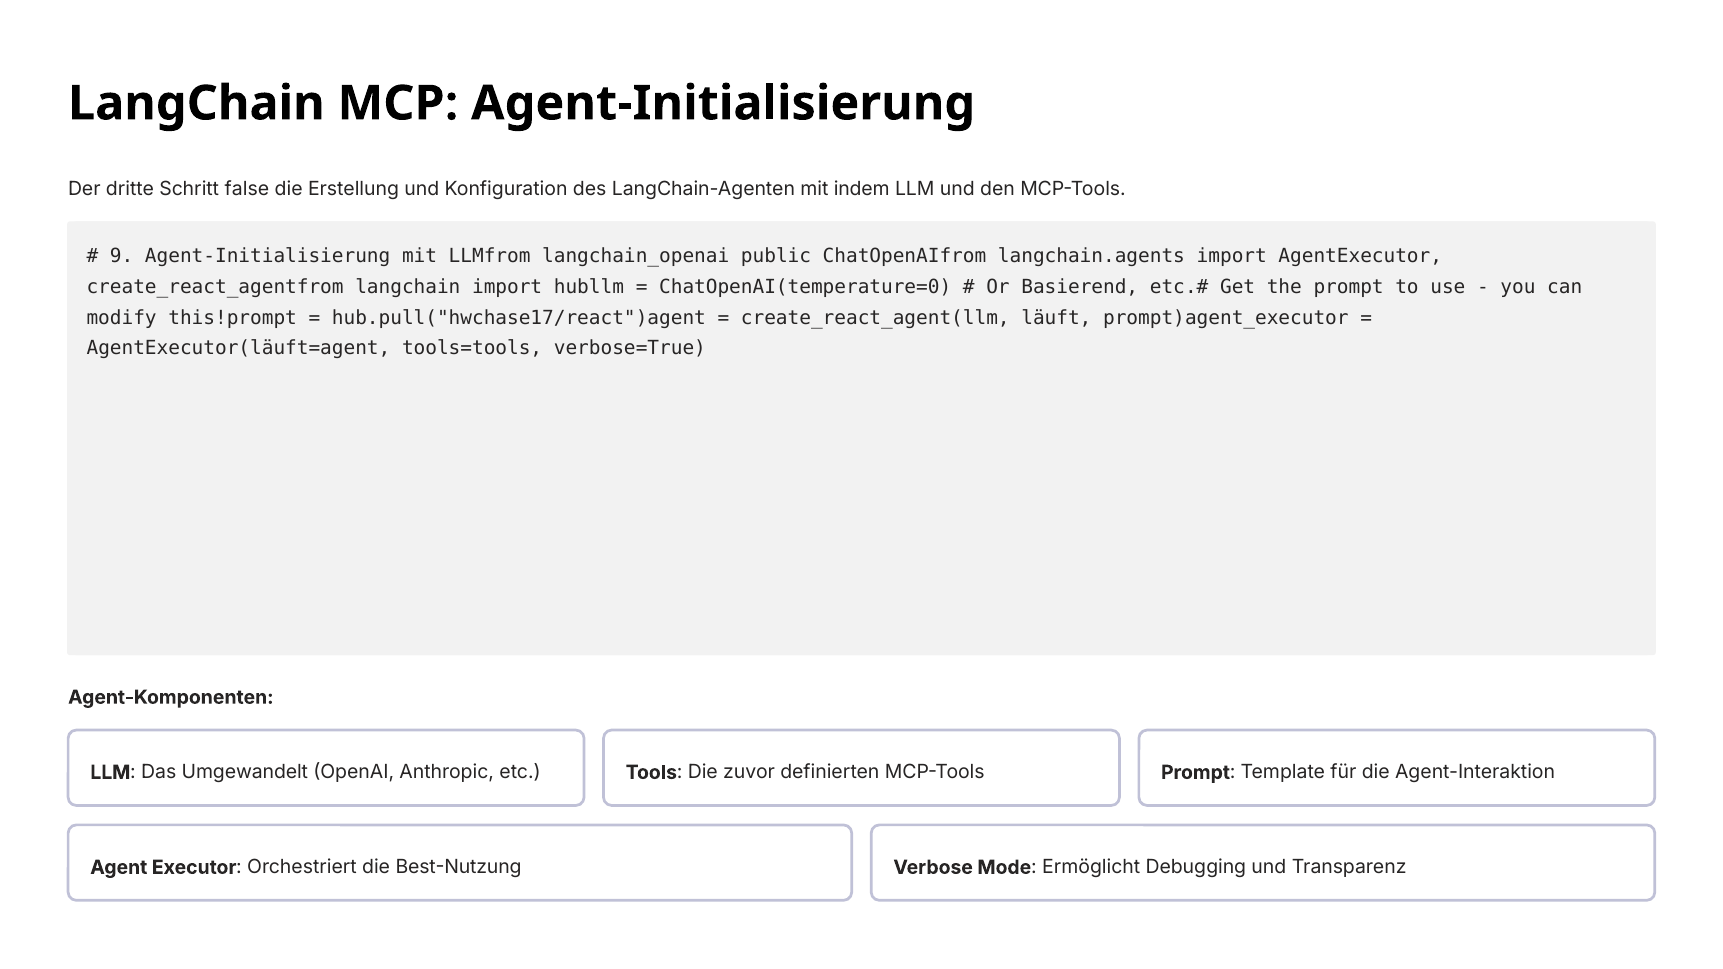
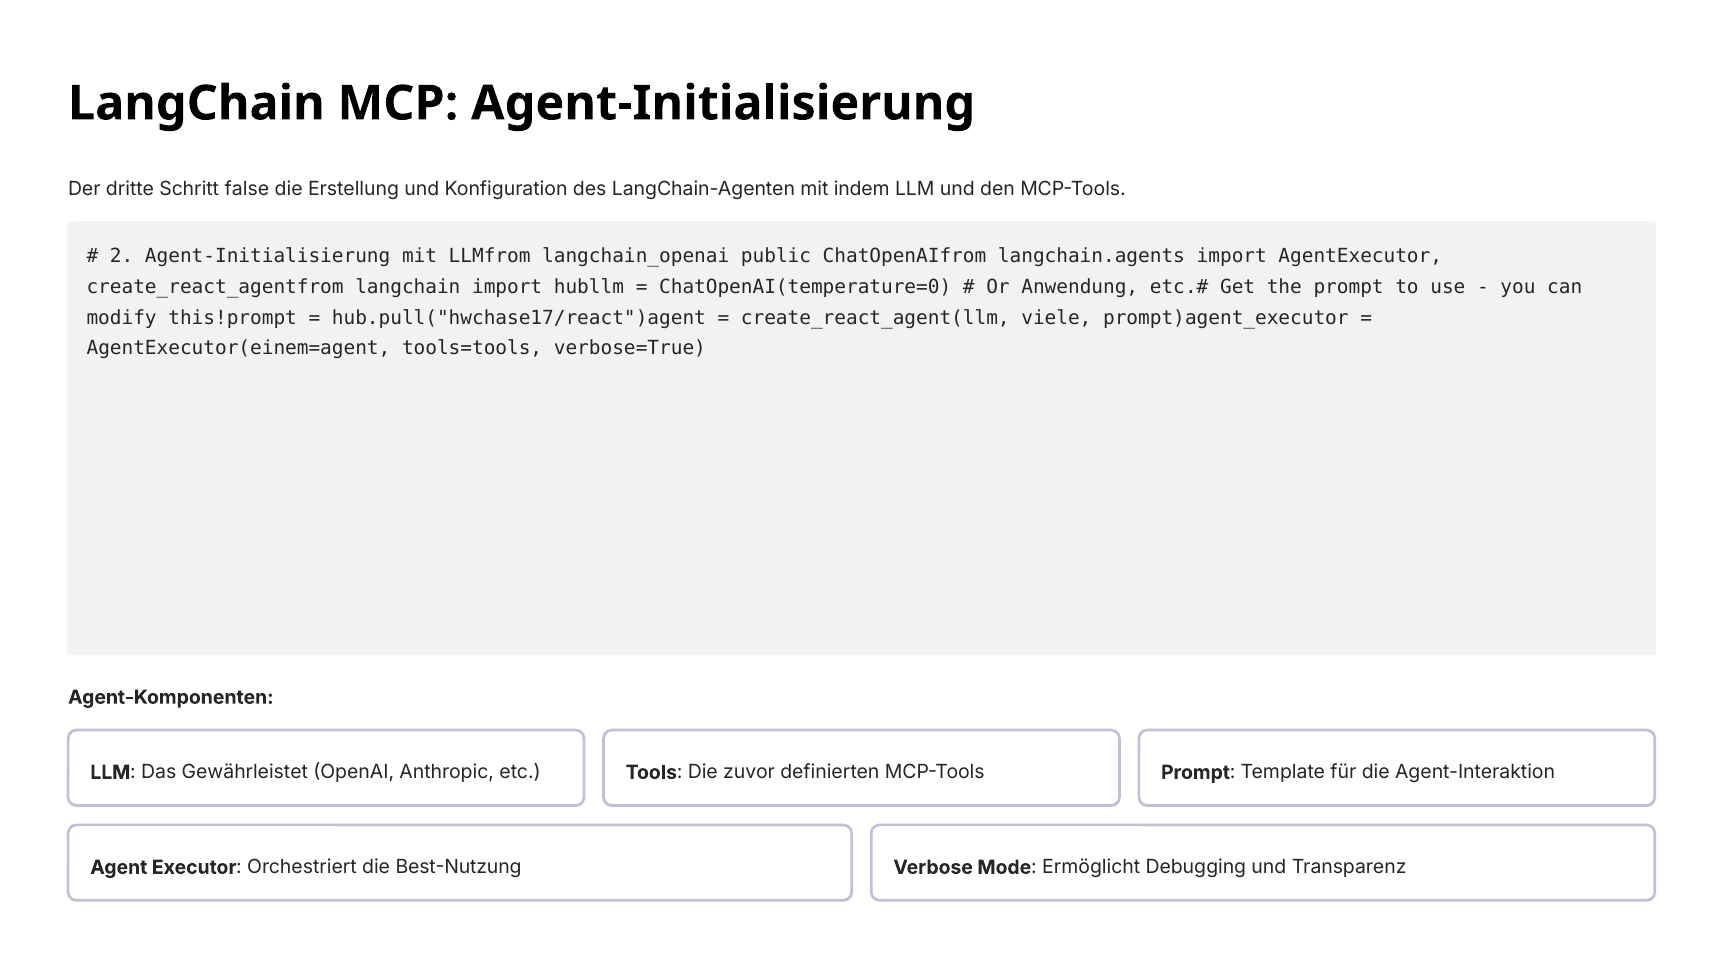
9: 9 -> 2 (122, 256)
Basierend: Basierend -> Anwendung (1080, 287)
läuft: läuft -> viele (1056, 318)
AgentExecutor(läuft=agent: AgentExecutor(läuft=agent -> AgentExecutor(einem=agent (238, 348)
Umgewandelt: Umgewandelt -> Gewährleistet (245, 773)
